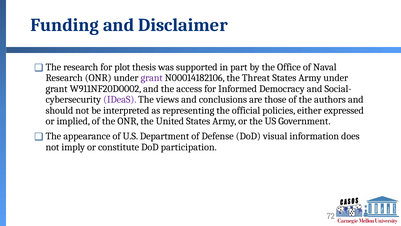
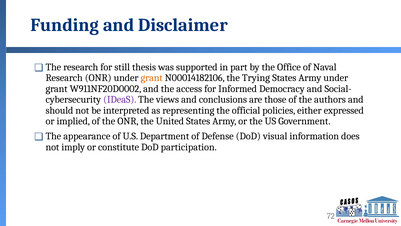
plot: plot -> still (122, 67)
grant colour: purple -> orange (152, 78)
Threat: Threat -> Trying (256, 78)
